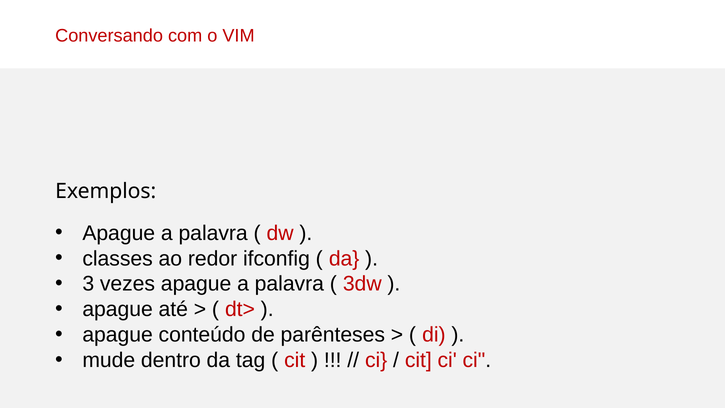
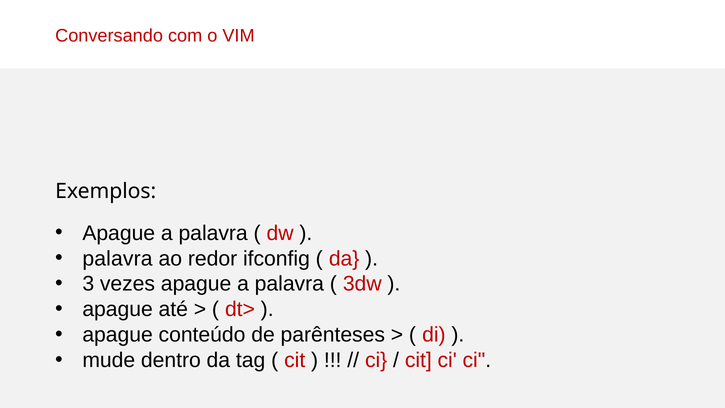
classes: classes -> palavra (117, 258)
